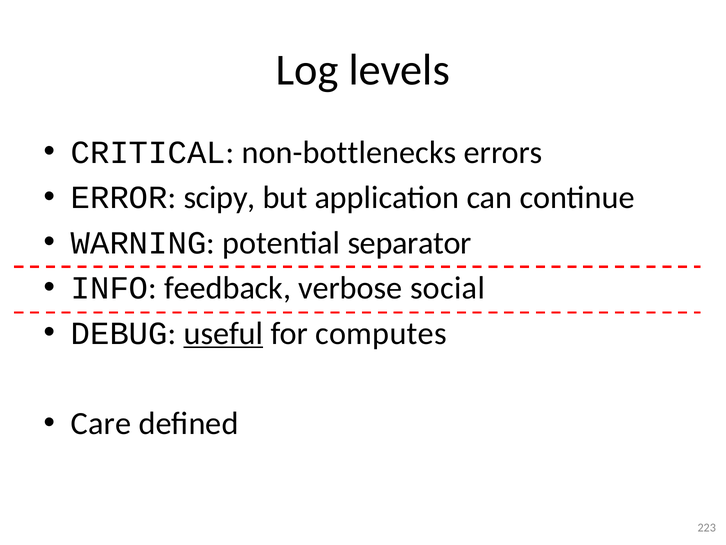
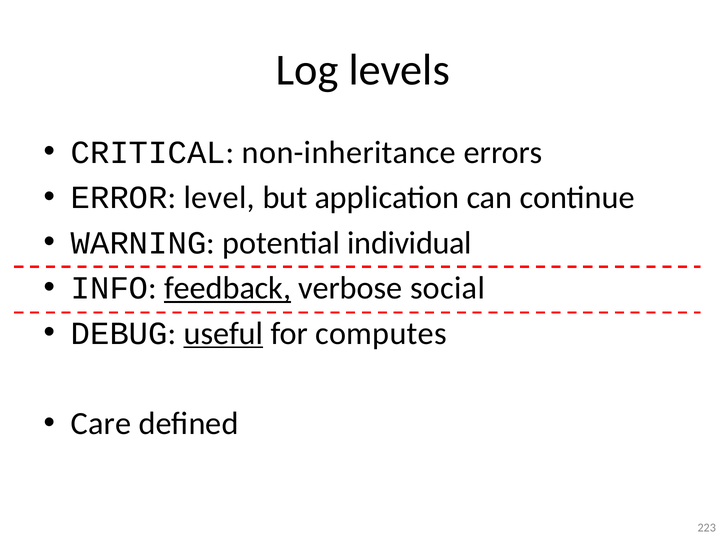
non-bottlenecks: non-bottlenecks -> non-inheritance (349, 152)
scipy: scipy -> level (219, 197)
separator: separator -> individual (410, 243)
feedback underline: none -> present (228, 288)
